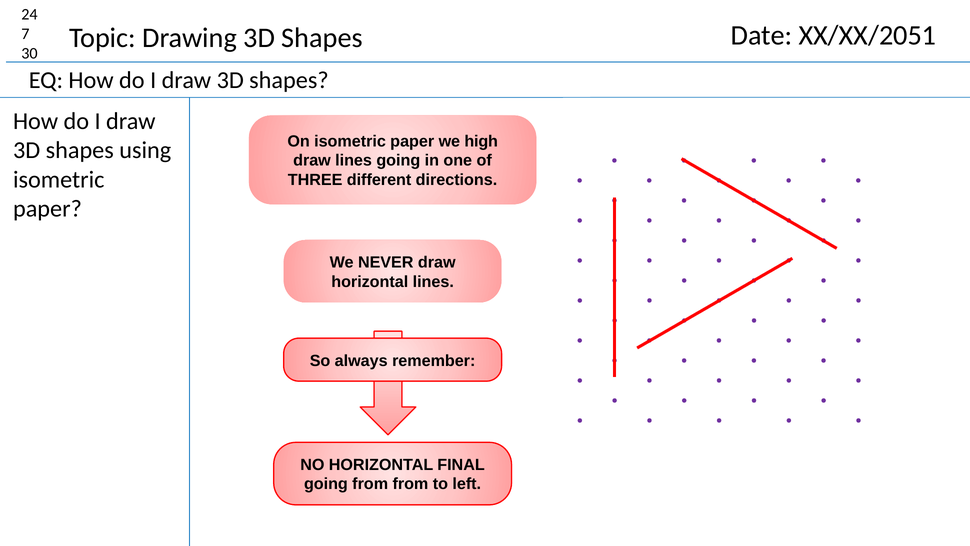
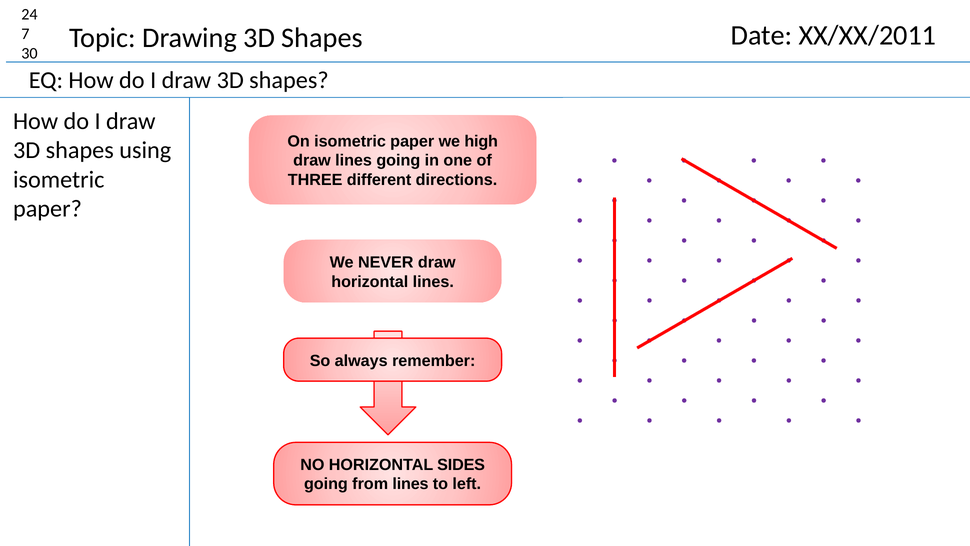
XX/XX/2051: XX/XX/2051 -> XX/XX/2011 (867, 36)
FINAL: FINAL -> SIDES (461, 464)
from from: from -> lines (411, 484)
